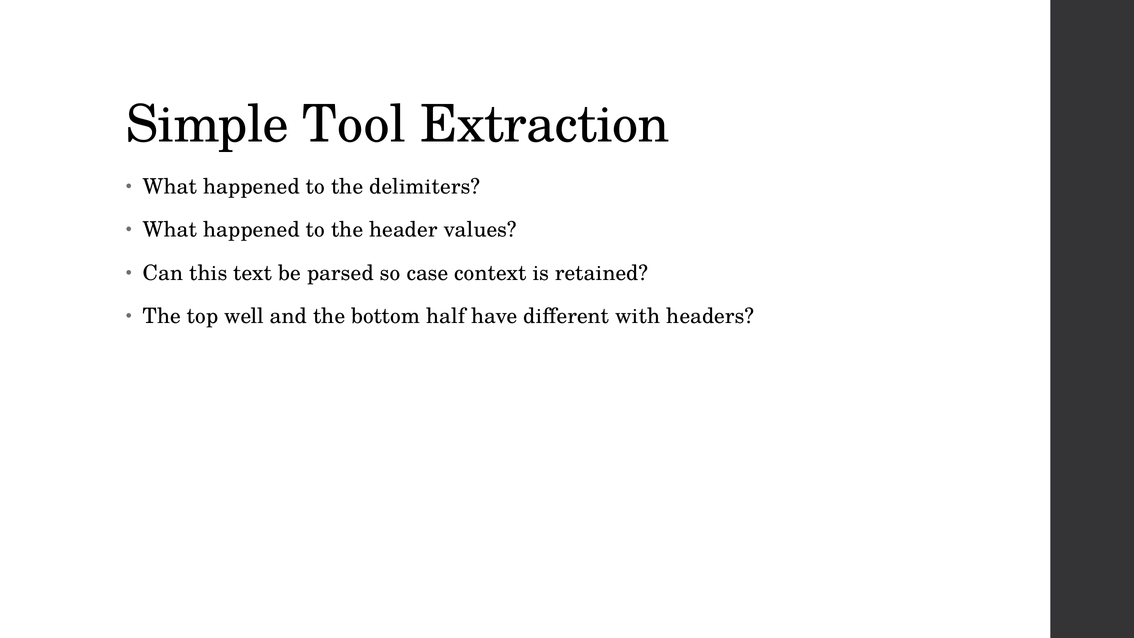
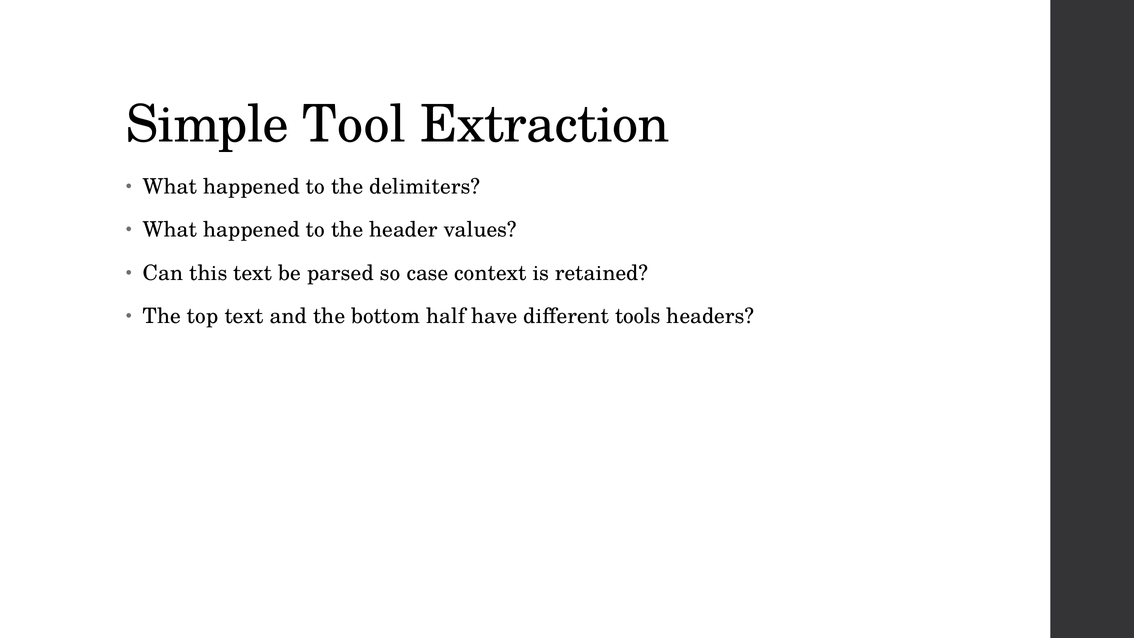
top well: well -> text (244, 316)
with: with -> tools (638, 316)
